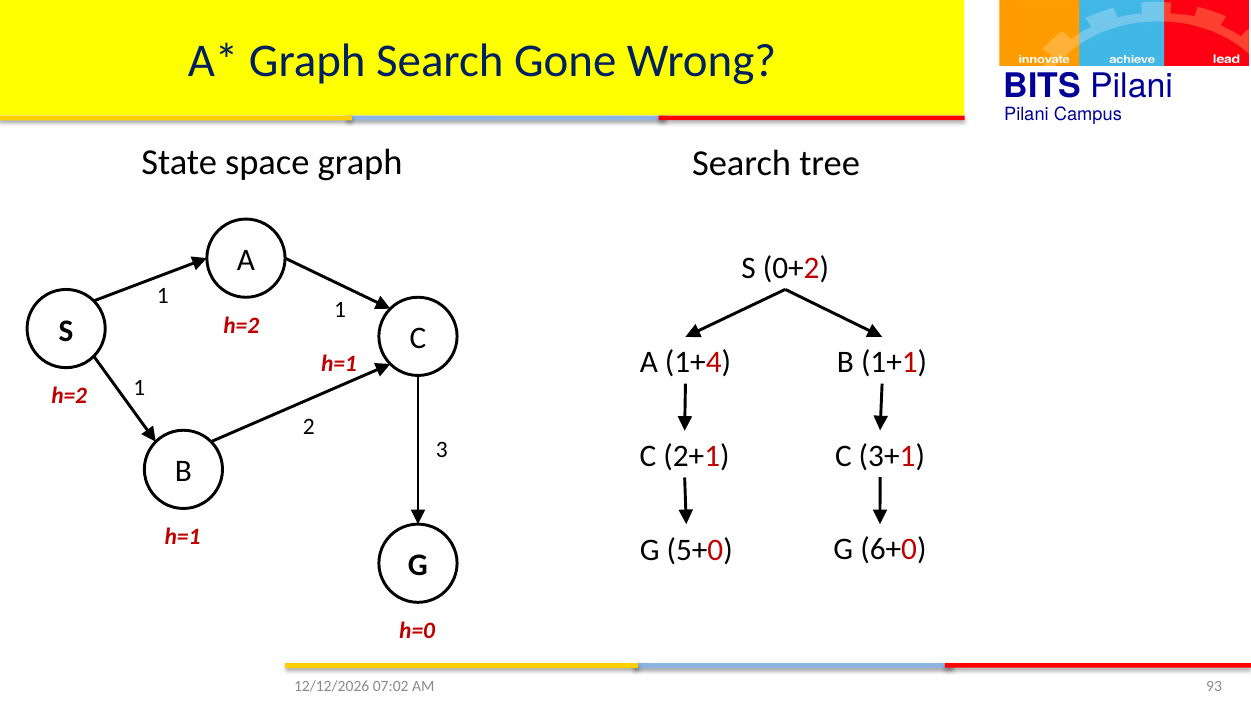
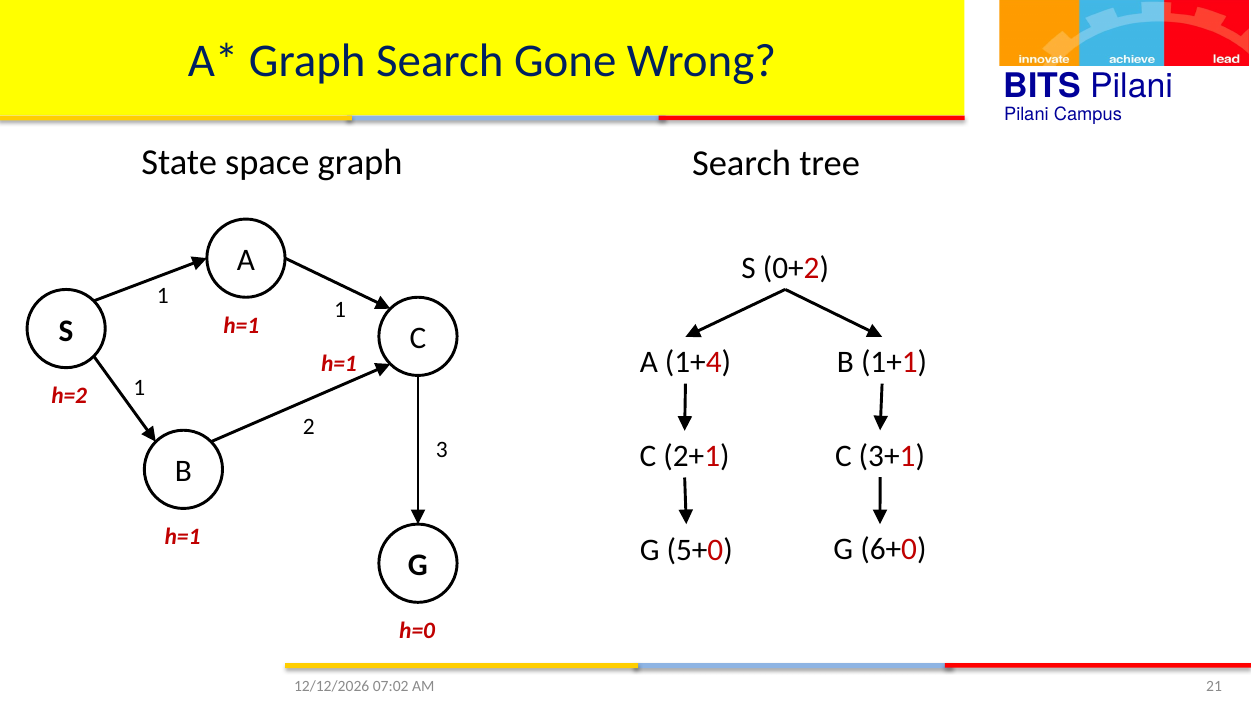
h=2: h=2 -> h=1 (241, 325)
93: 93 -> 21 (1214, 686)
